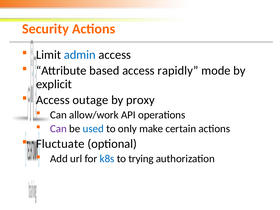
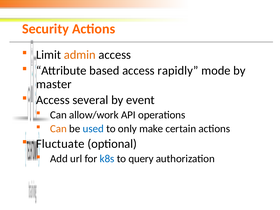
admin colour: blue -> orange (80, 55)
explicit: explicit -> master (54, 84)
outage: outage -> several (90, 100)
proxy: proxy -> event (140, 100)
Can colour: purple -> orange (58, 129)
trying: trying -> query (141, 159)
